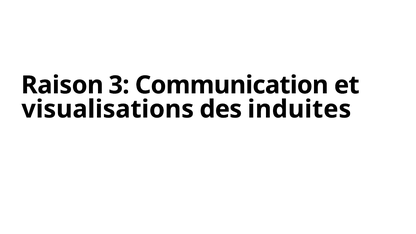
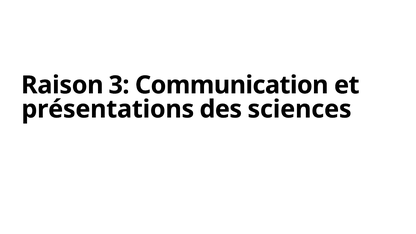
visualisations: visualisations -> présentations (108, 109)
induites: induites -> sciences (300, 109)
